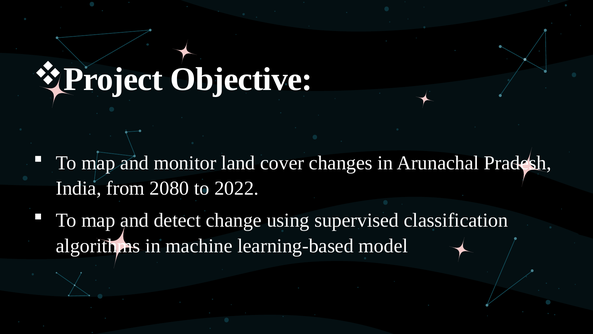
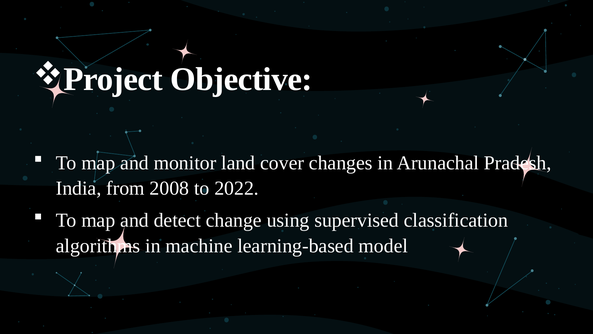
2080: 2080 -> 2008 (169, 188)
